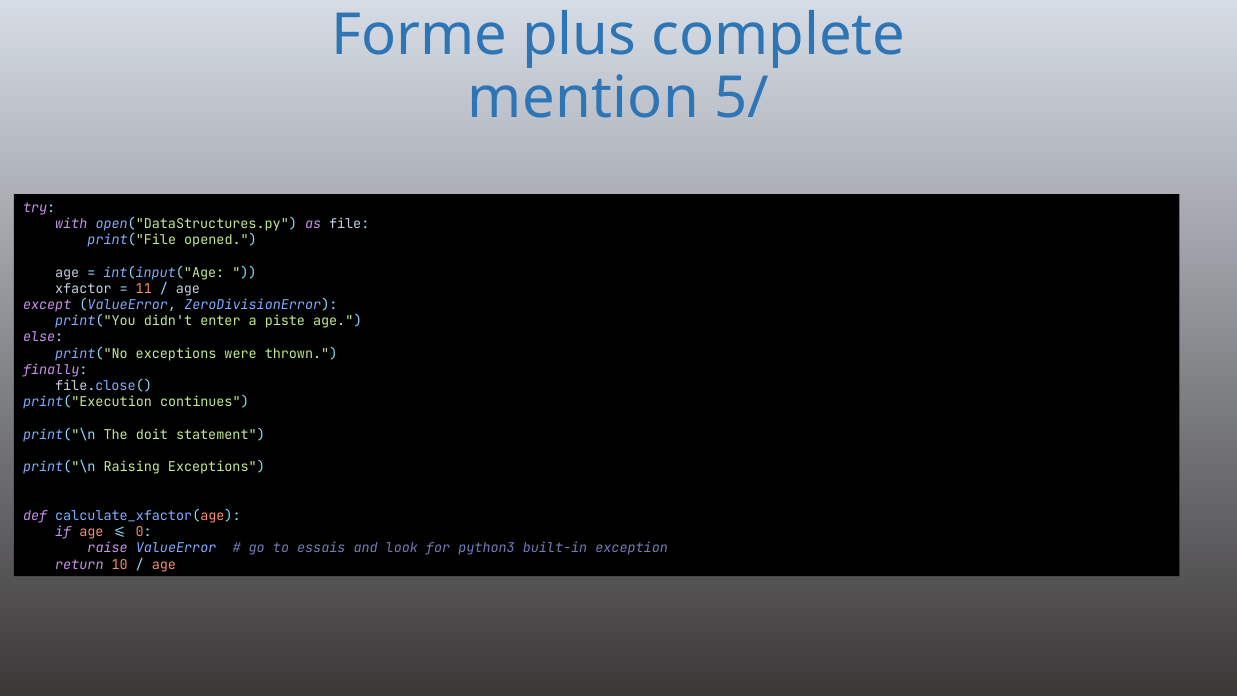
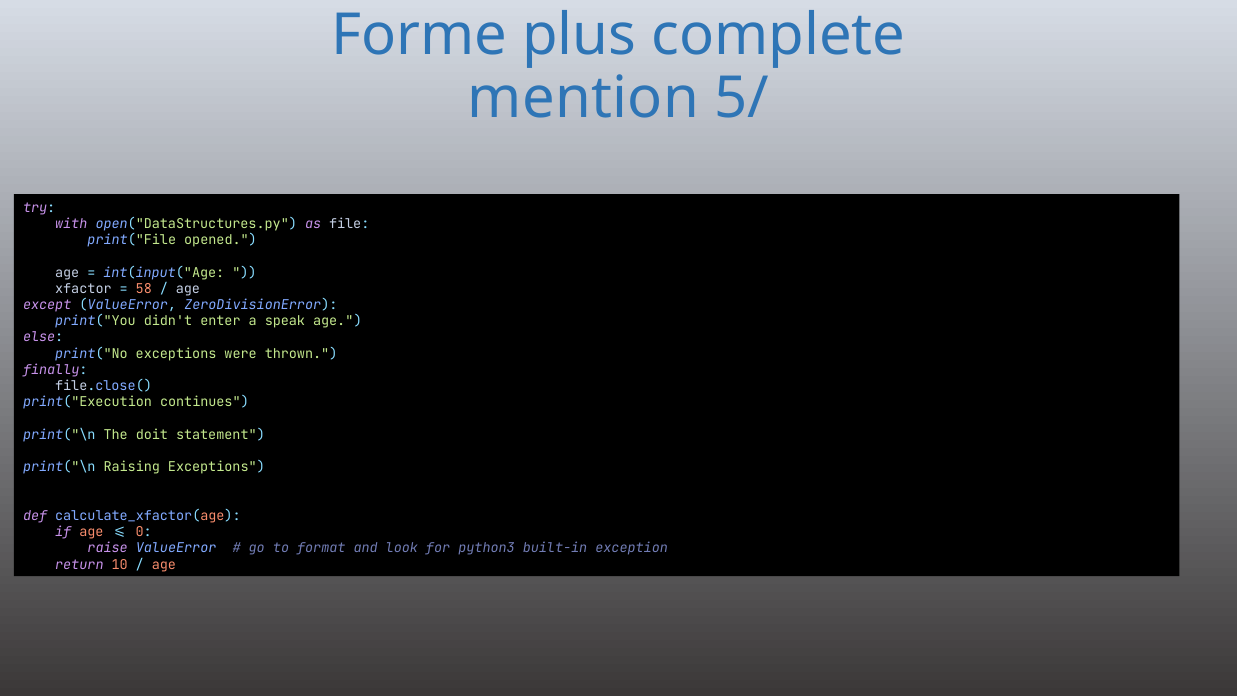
11: 11 -> 58 (144, 289)
piste: piste -> speak (285, 321)
essais: essais -> format (321, 548)
